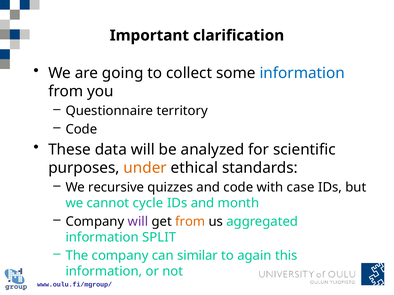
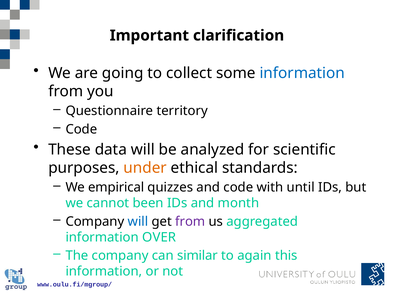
recursive: recursive -> empirical (116, 188)
case: case -> until (301, 188)
cycle: cycle -> been (148, 203)
will colour: purple -> blue (138, 222)
from colour: orange -> purple (190, 222)
SPLIT: SPLIT -> OVER (159, 238)
